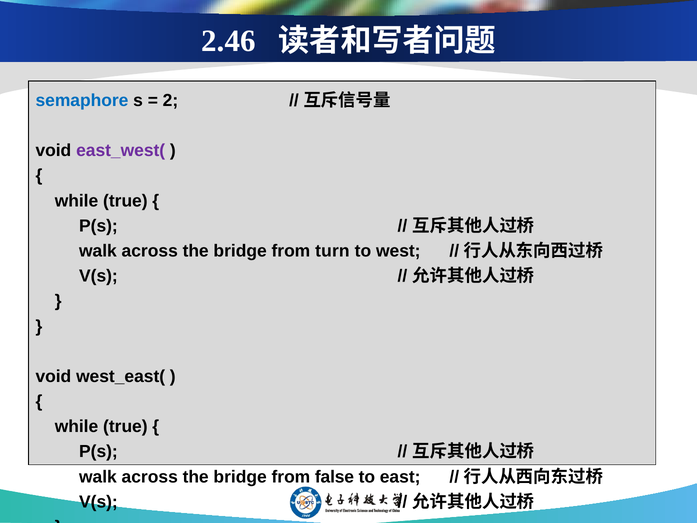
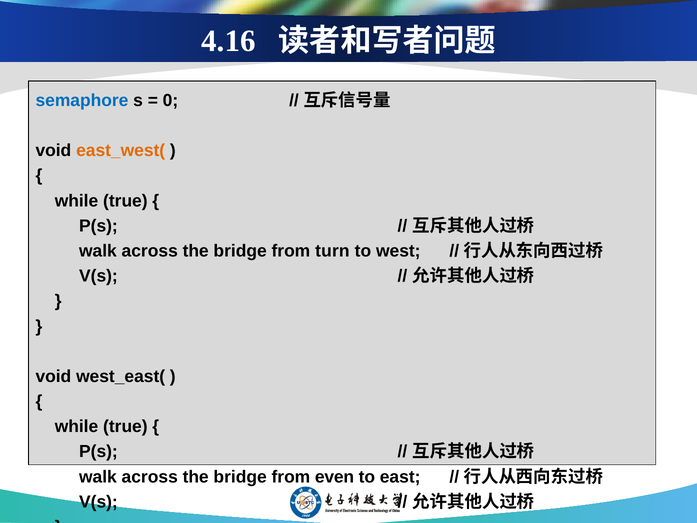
2.46: 2.46 -> 4.16 (228, 41)
2: 2 -> 0 (170, 100)
east_west( colour: purple -> orange (121, 151)
false: false -> even (334, 477)
